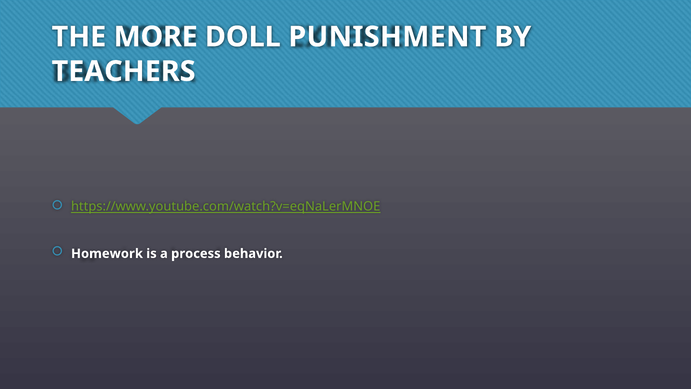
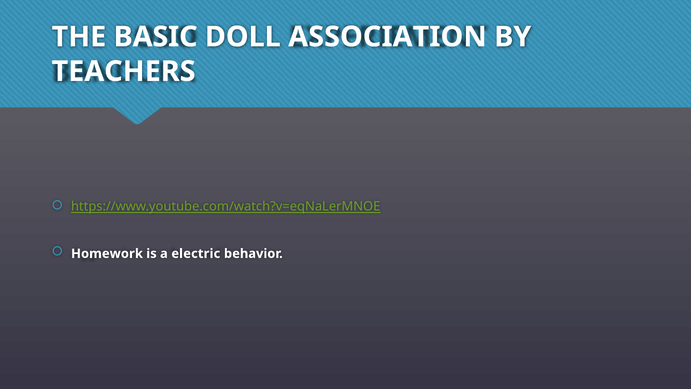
MORE: MORE -> BASIC (156, 37)
PUNISHMENT: PUNISHMENT -> ASSOCIATION (387, 37)
process: process -> electric (196, 253)
